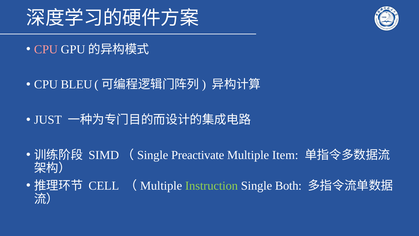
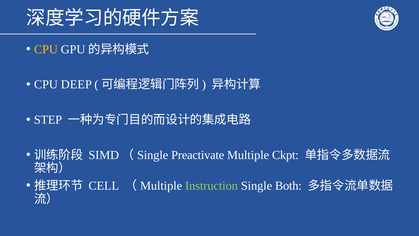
CPU colour: pink -> yellow (46, 49)
BLEU: BLEU -> DEEP (76, 84)
JUST: JUST -> STEP (48, 120)
Item: Item -> Ckpt (285, 155)
